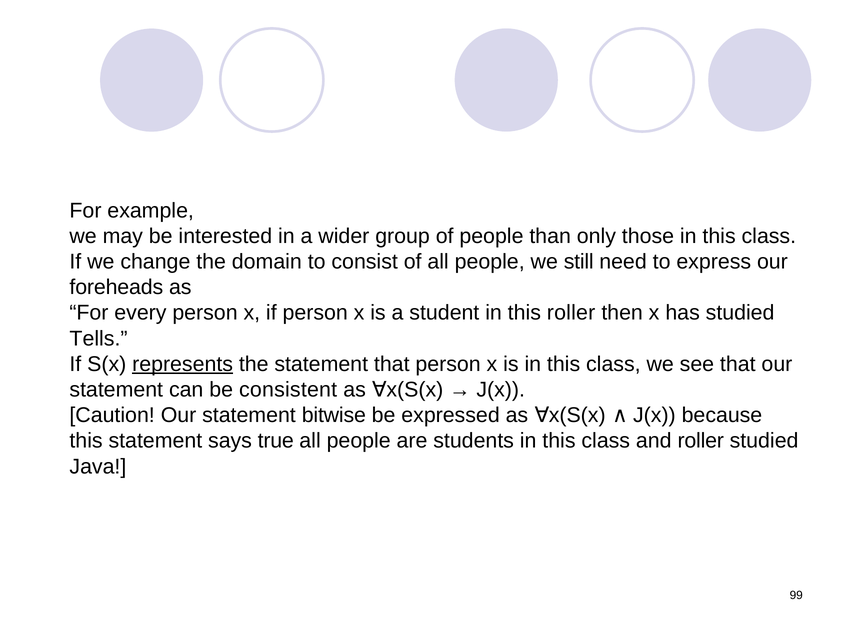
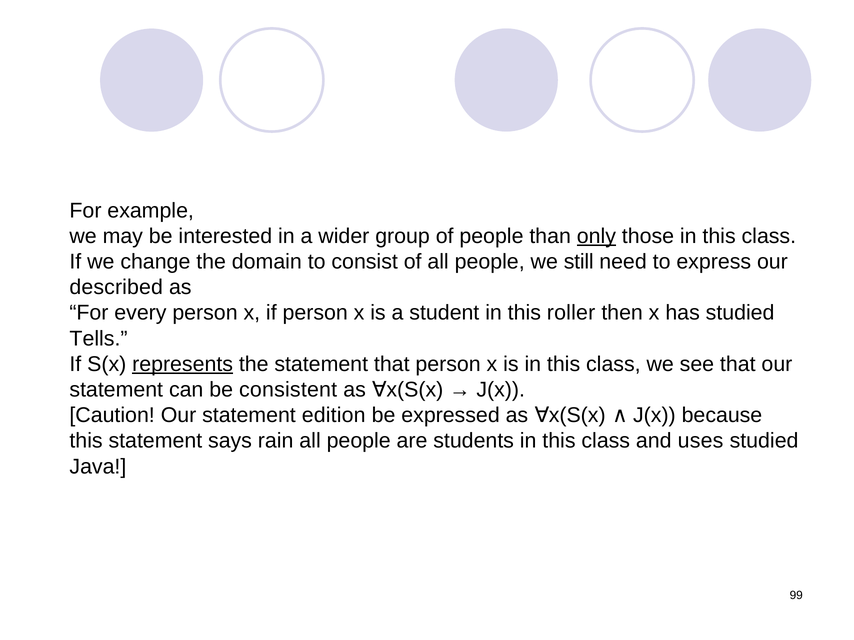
only underline: none -> present (596, 236)
foreheads: foreheads -> described (116, 288)
bitwise: bitwise -> edition (334, 416)
true: true -> rain (276, 441)
and roller: roller -> uses (701, 441)
